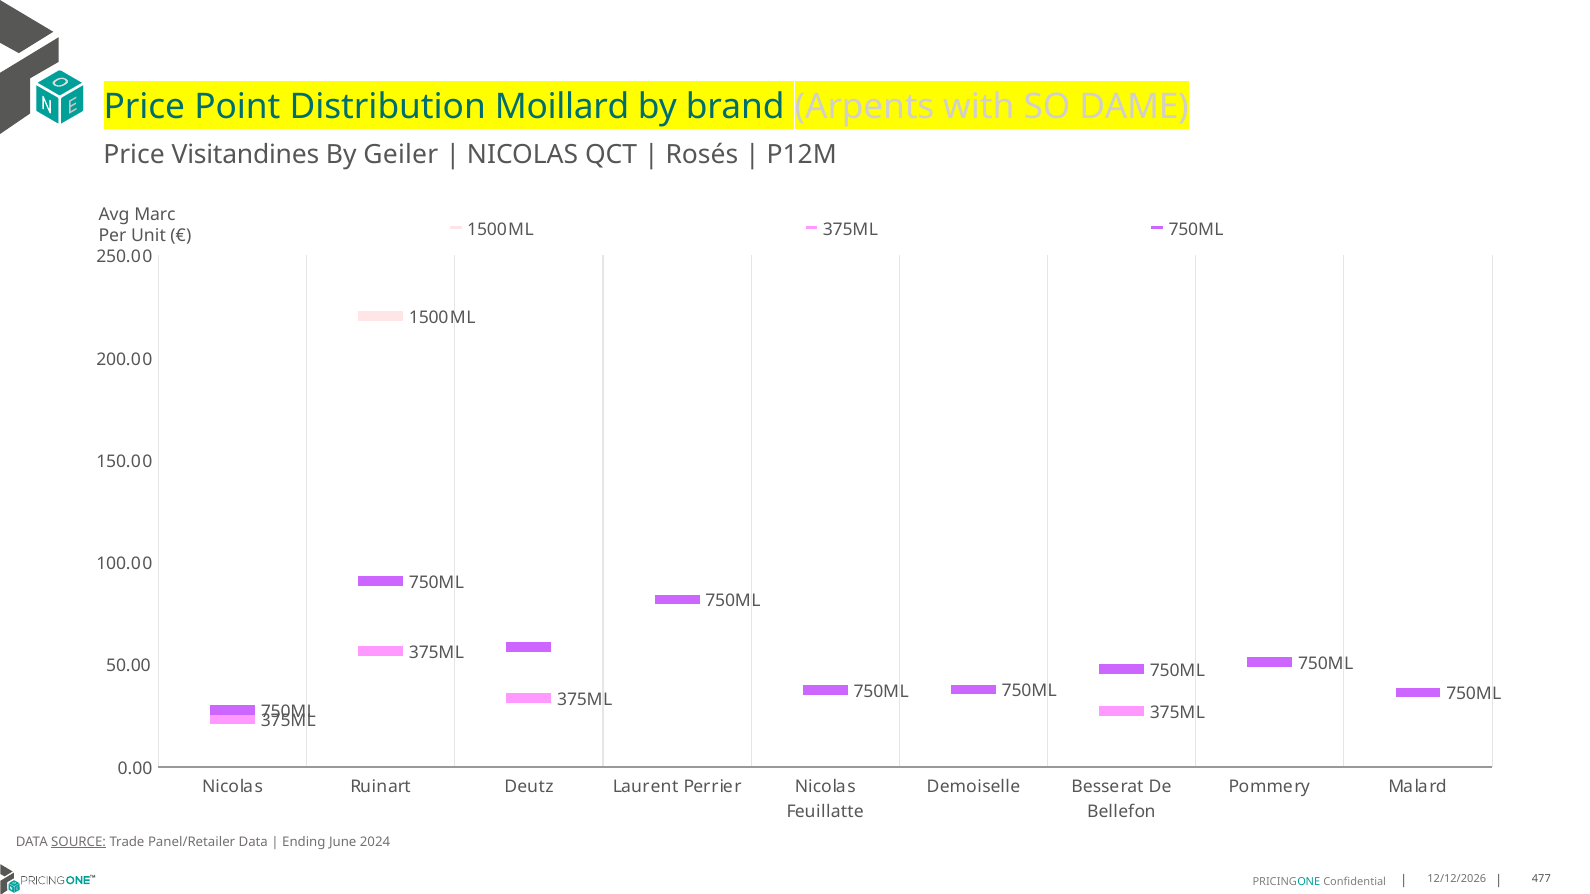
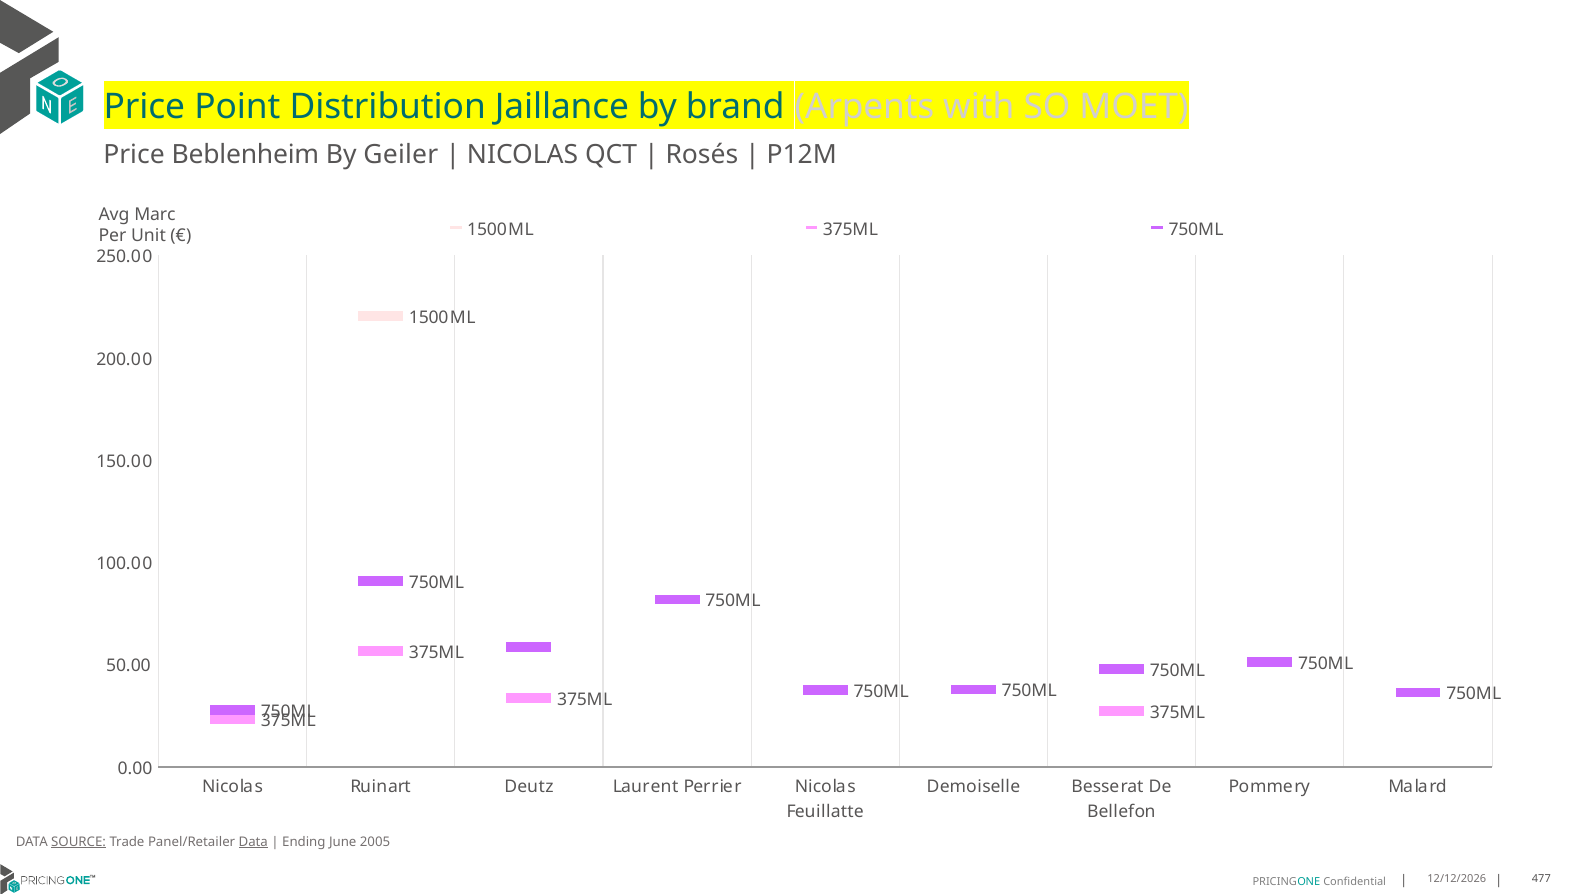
Moillard: Moillard -> Jaillance (562, 107)
DAME: DAME -> MOET (1134, 107)
Visitandines: Visitandines -> Beblenheim (245, 155)
Data underline: none -> present (253, 842)
2024: 2024 -> 2005 (375, 842)
